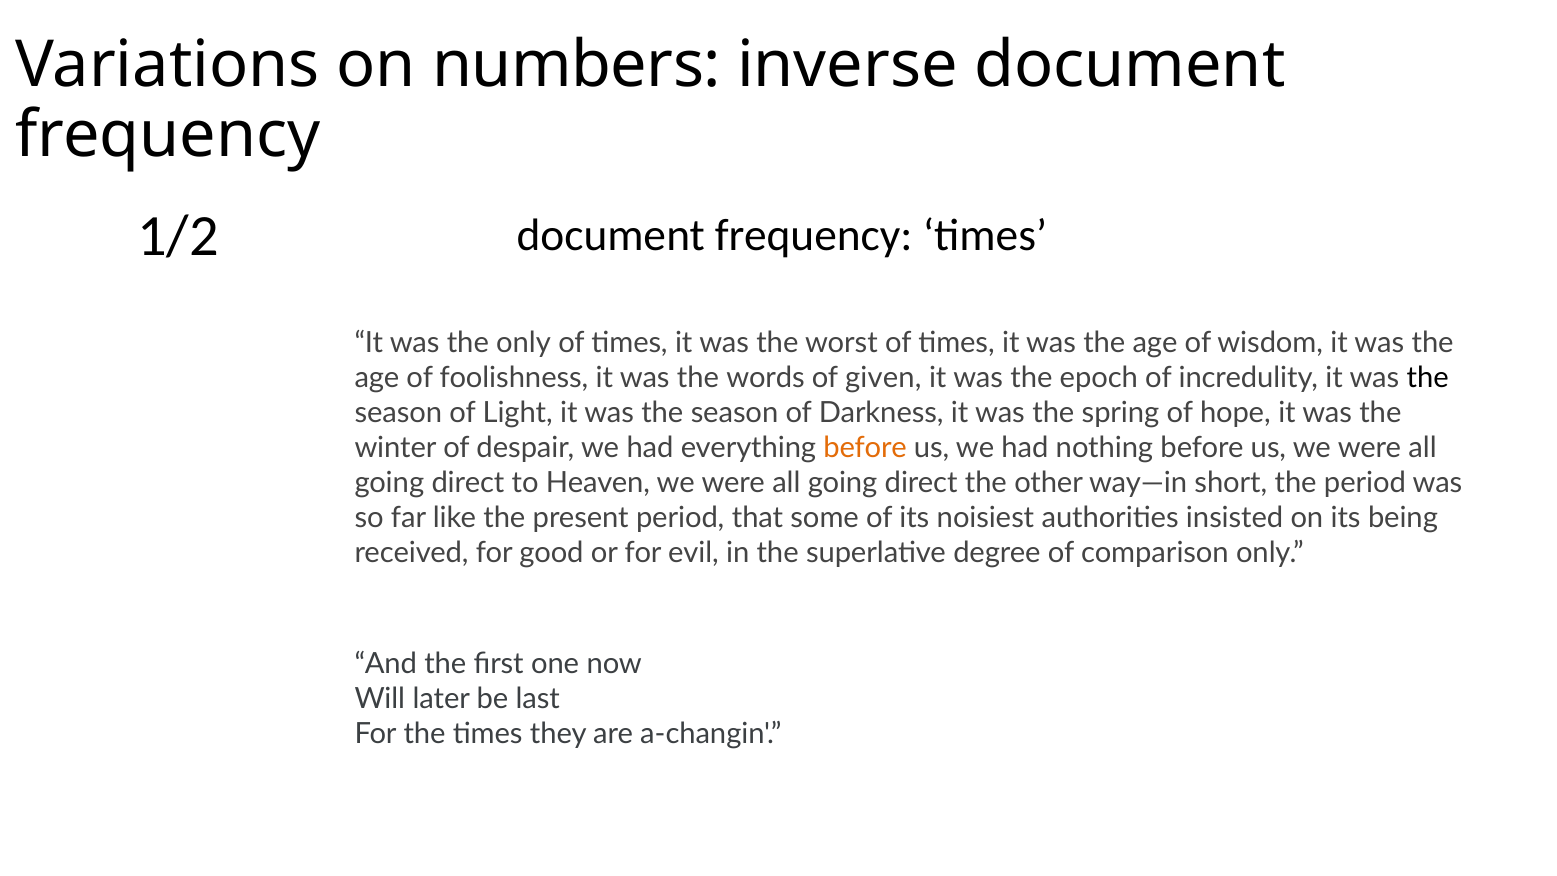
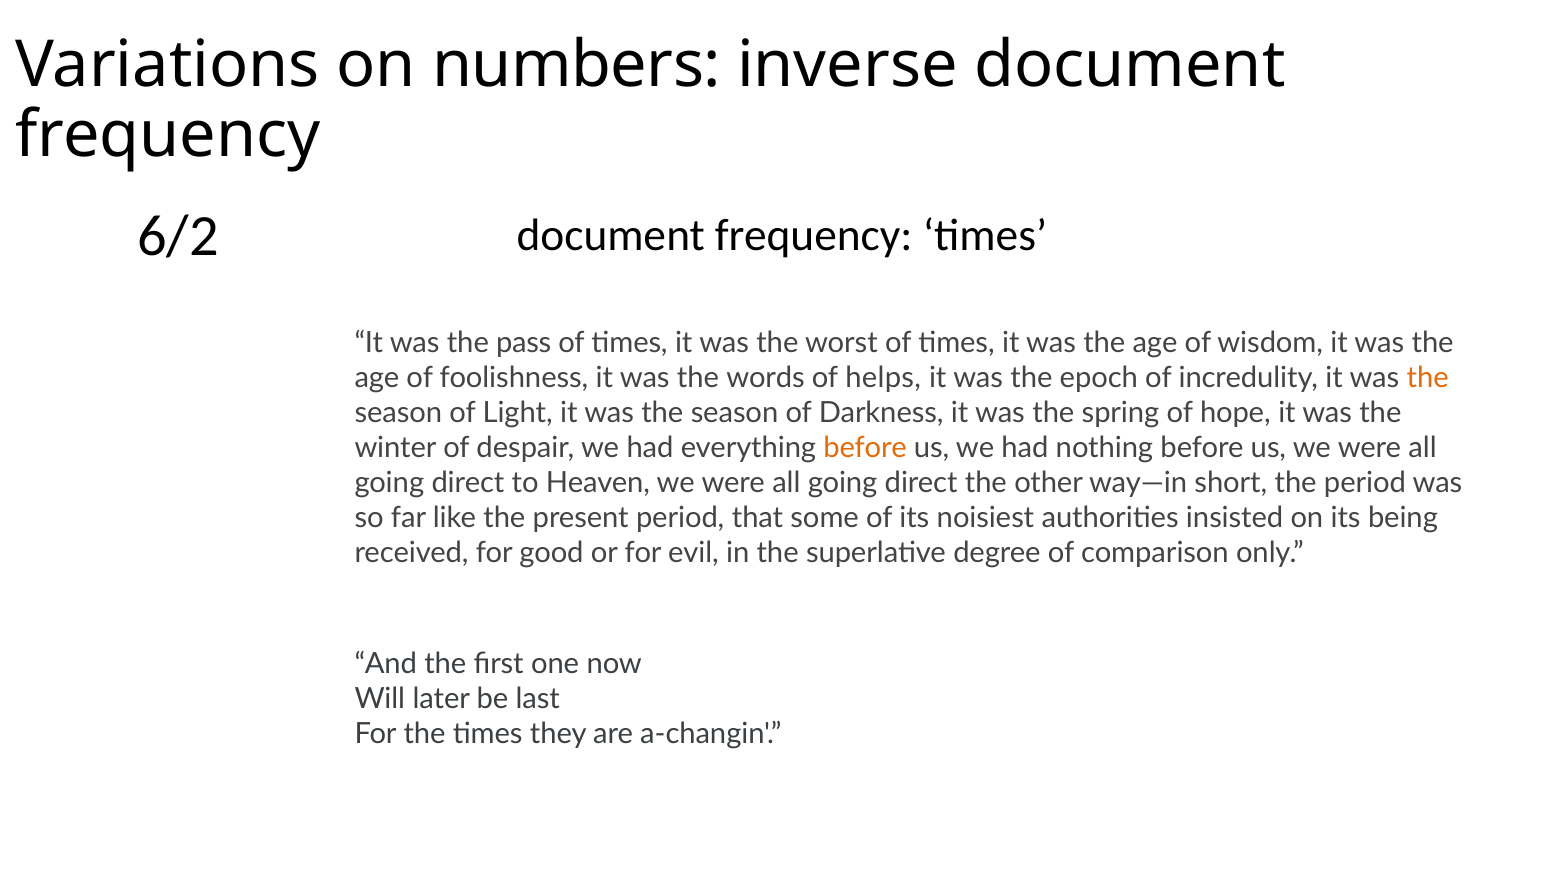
1/2: 1/2 -> 6/2 (178, 236)
the only: only -> pass (524, 343)
given: given -> helps (883, 378)
the colour: black -> orange (1428, 378)
